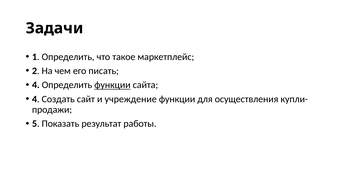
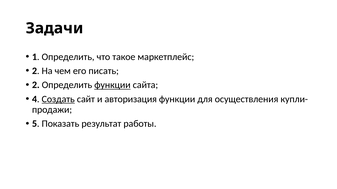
4: 4 -> 2 (36, 85)
Создать underline: none -> present (58, 99)
учреждение: учреждение -> авторизация (131, 99)
